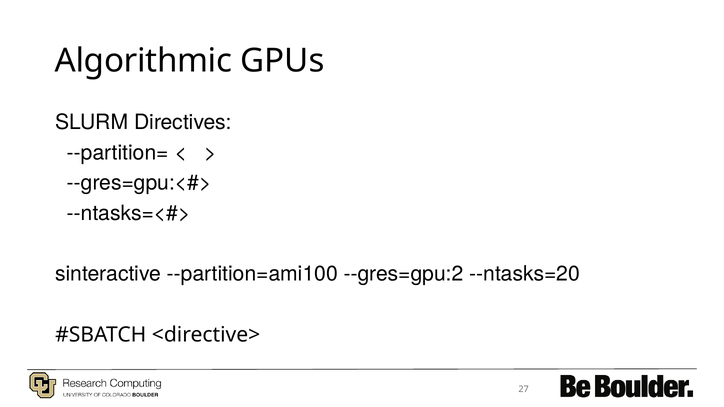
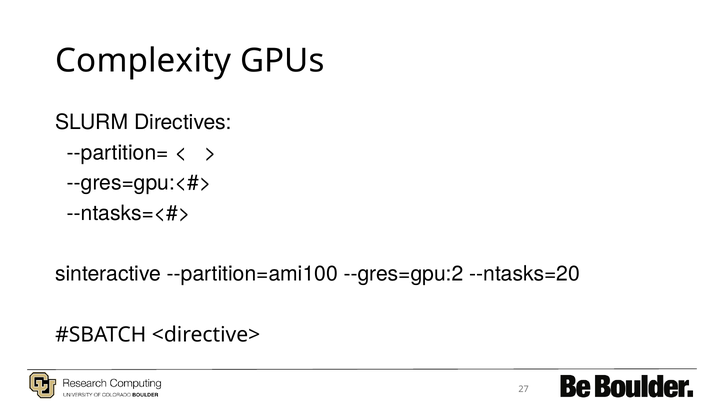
Algorithmic: Algorithmic -> Complexity (143, 61)
